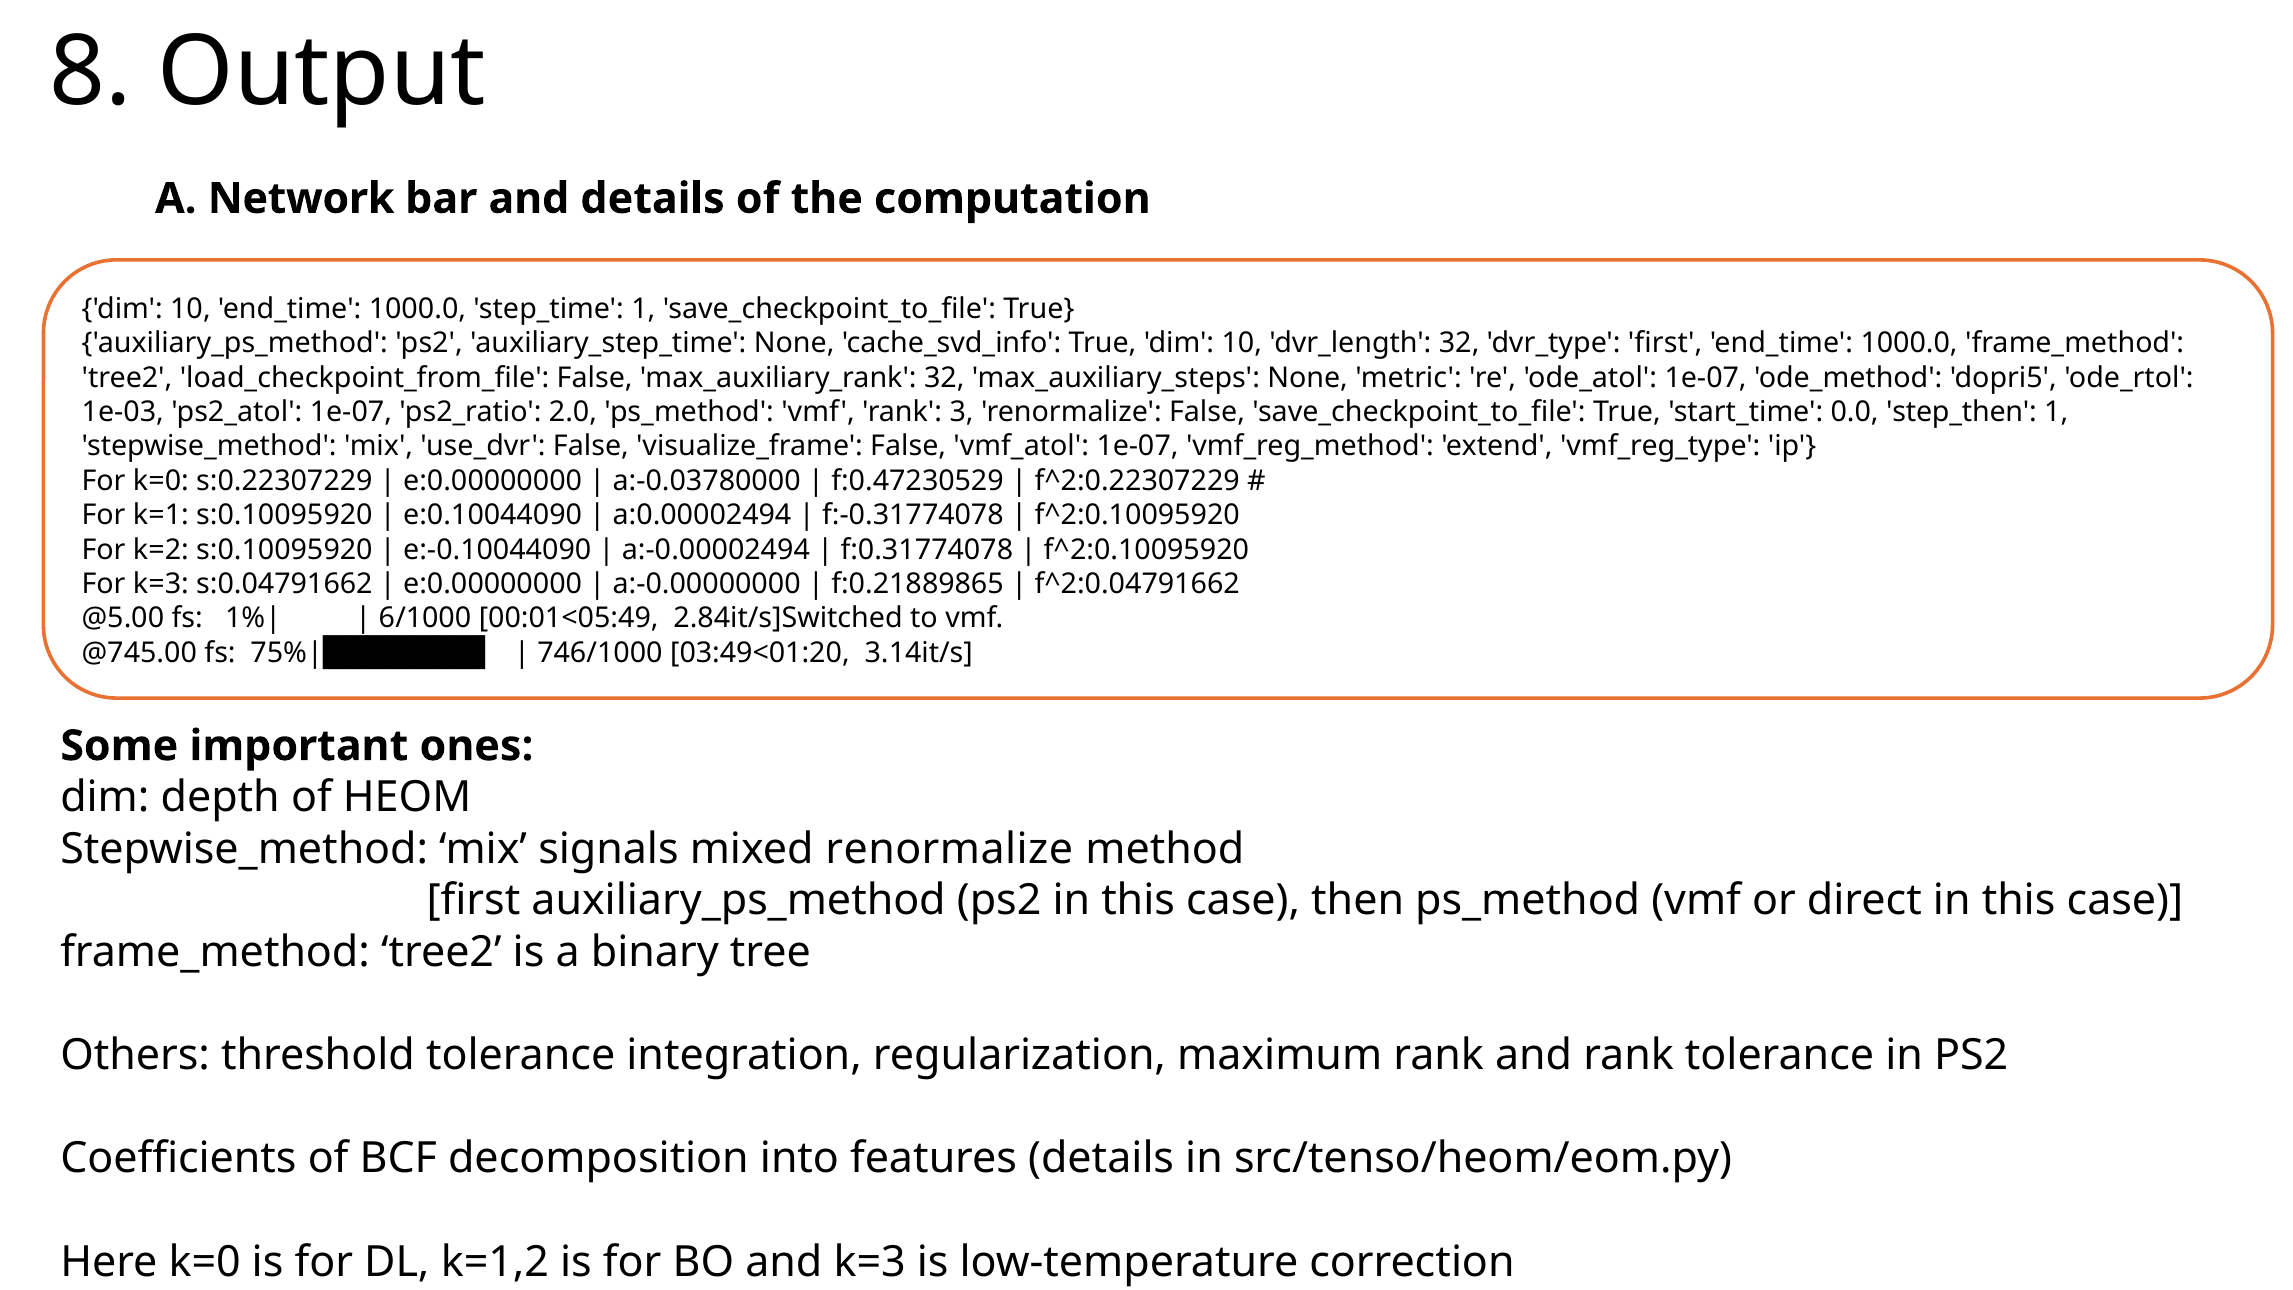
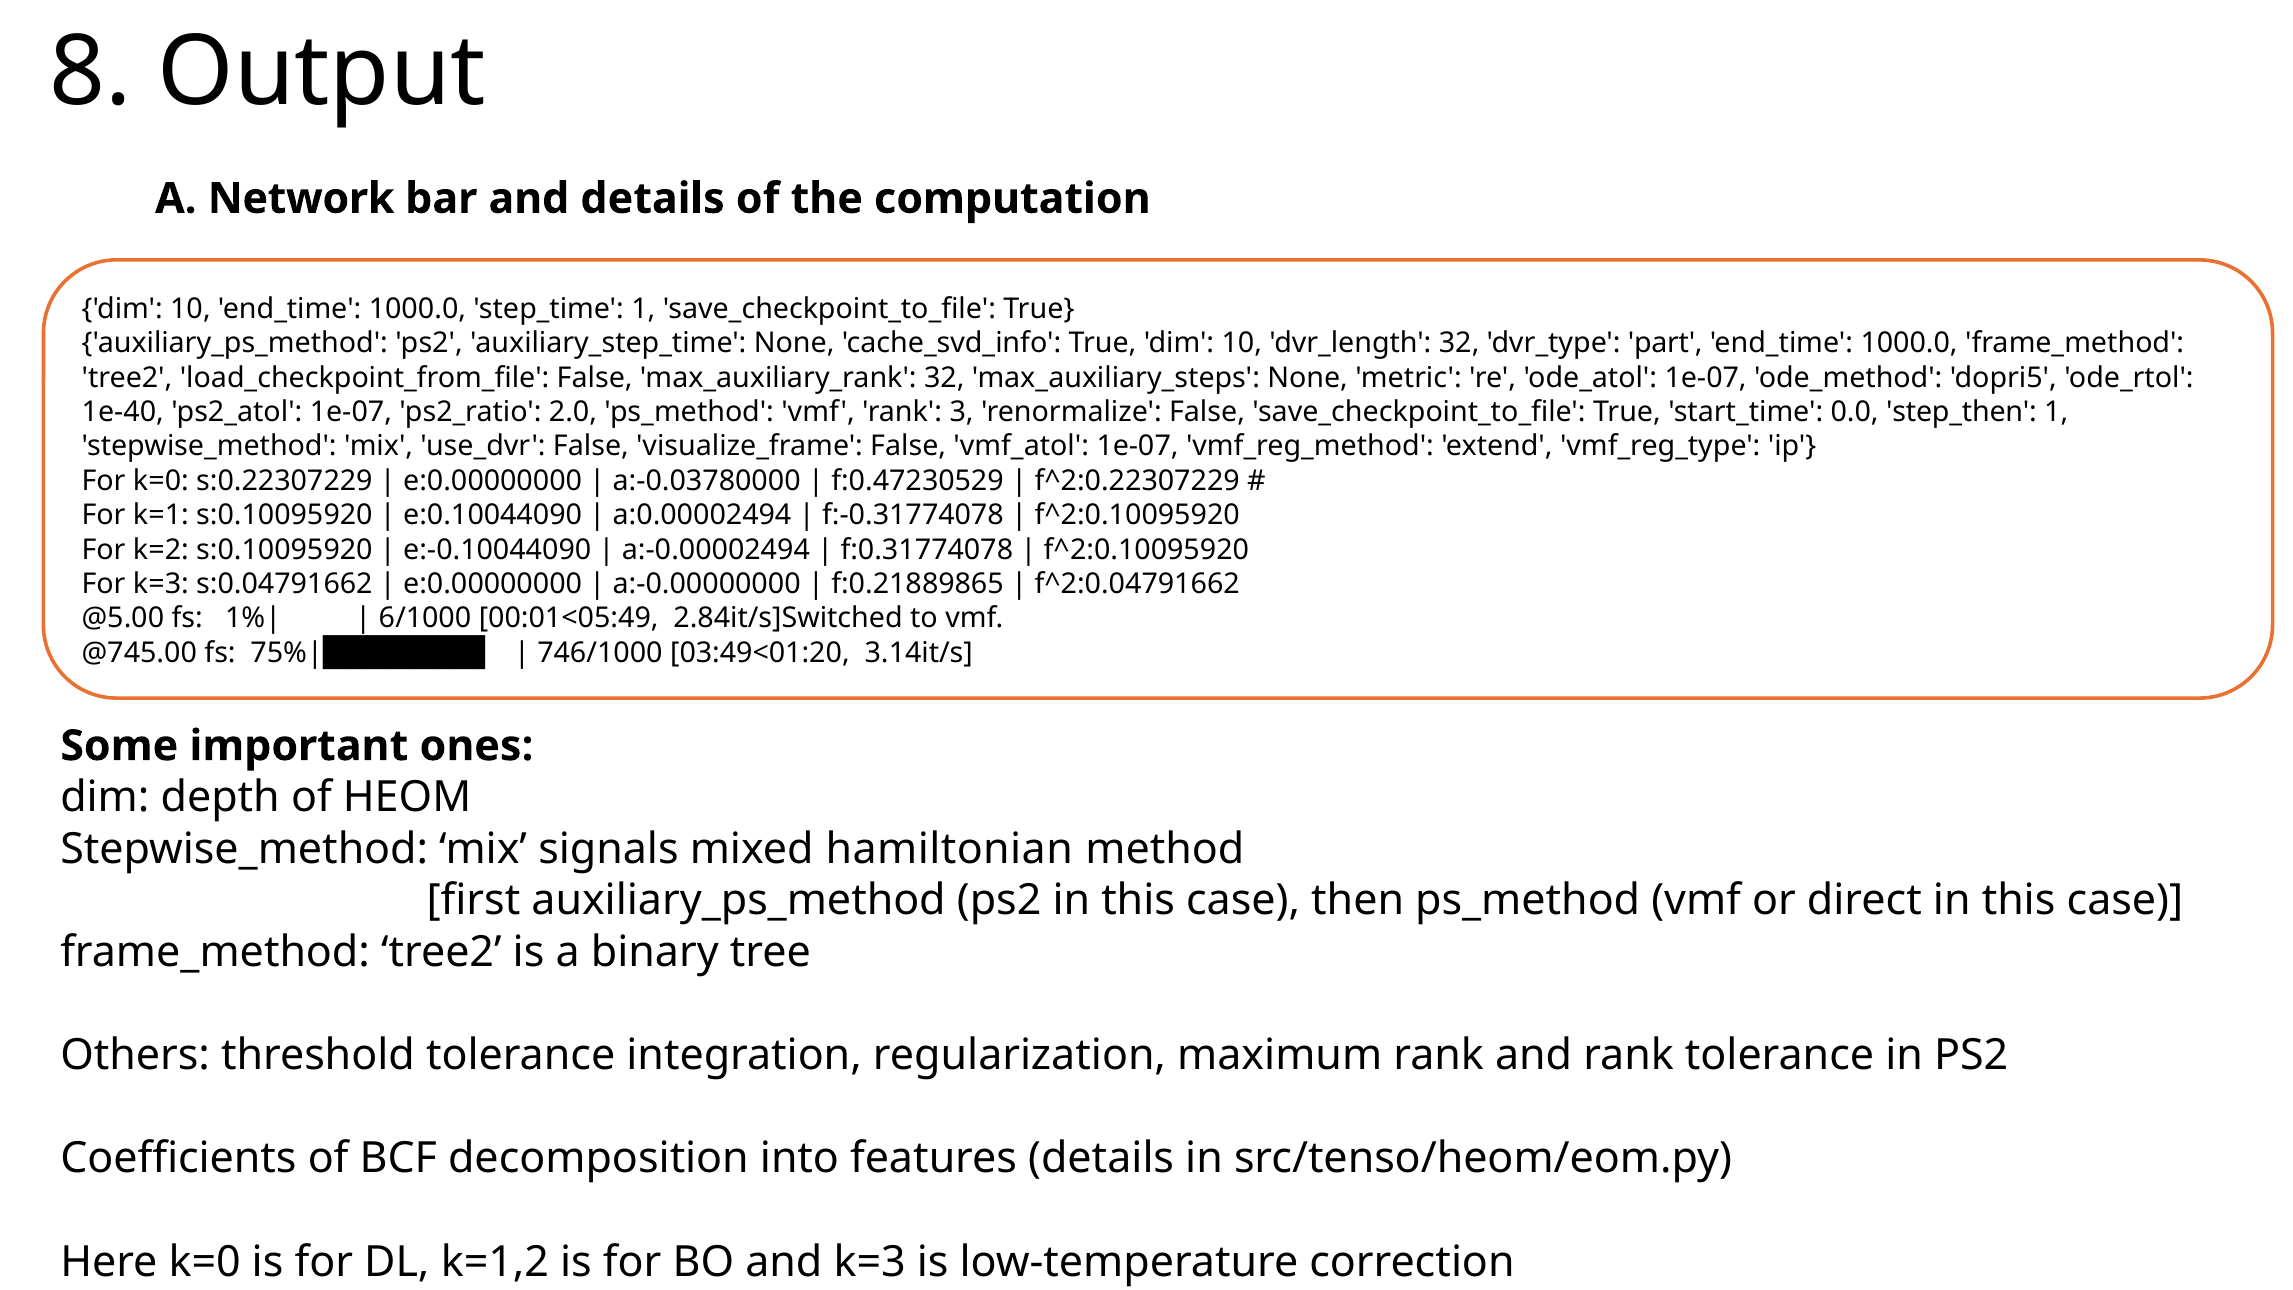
dvr_type first: first -> part (1665, 343)
1e-03: 1e-03 -> 1e-40 (123, 412)
mixed renormalize: renormalize -> hamiltonian (949, 849)
